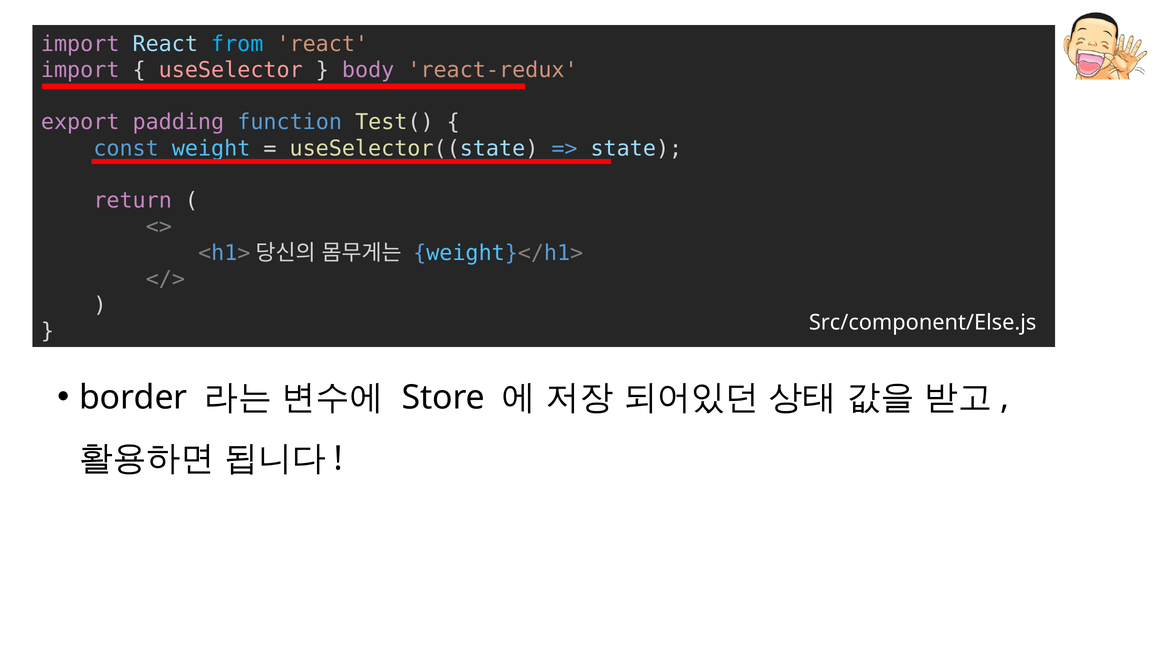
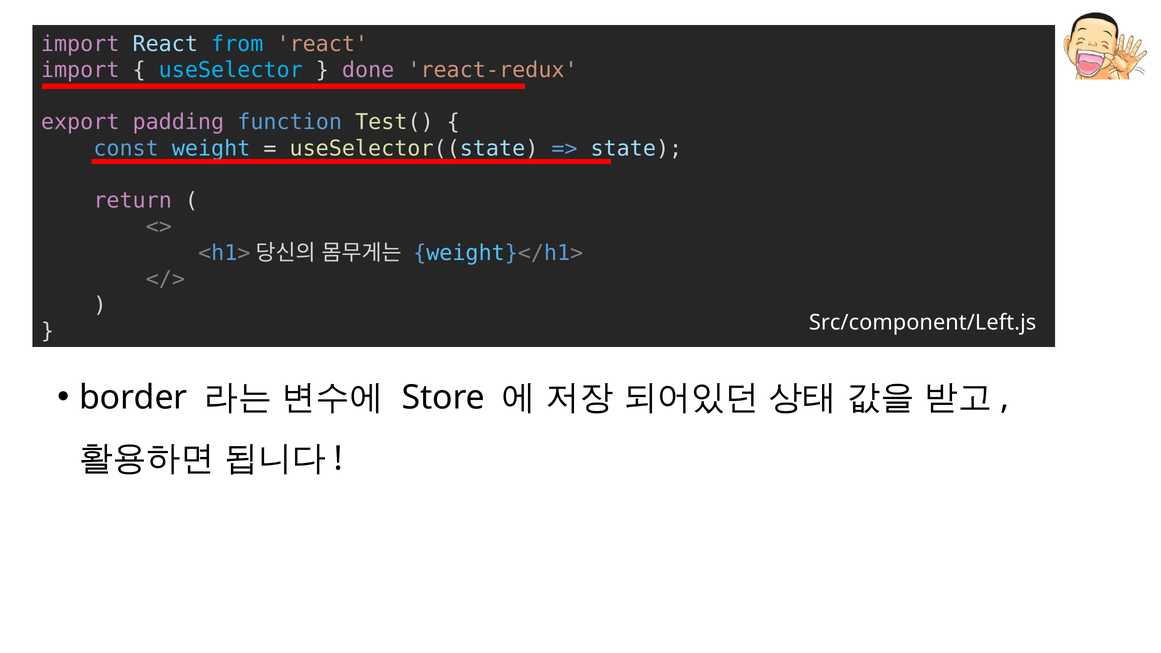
useSelector colour: pink -> light blue (231, 70)
body: body -> done (368, 70)
Src/component/Else.js: Src/component/Else.js -> Src/component/Left.js (923, 323)
